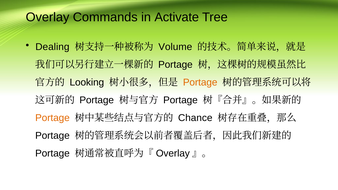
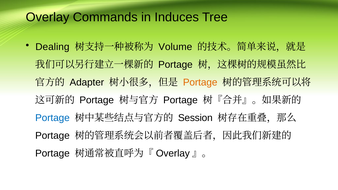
Activate: Activate -> Induces (177, 17)
Looking: Looking -> Adapter (87, 83)
Portage colour: orange -> blue (52, 118)
Chance: Chance -> Session (195, 118)
